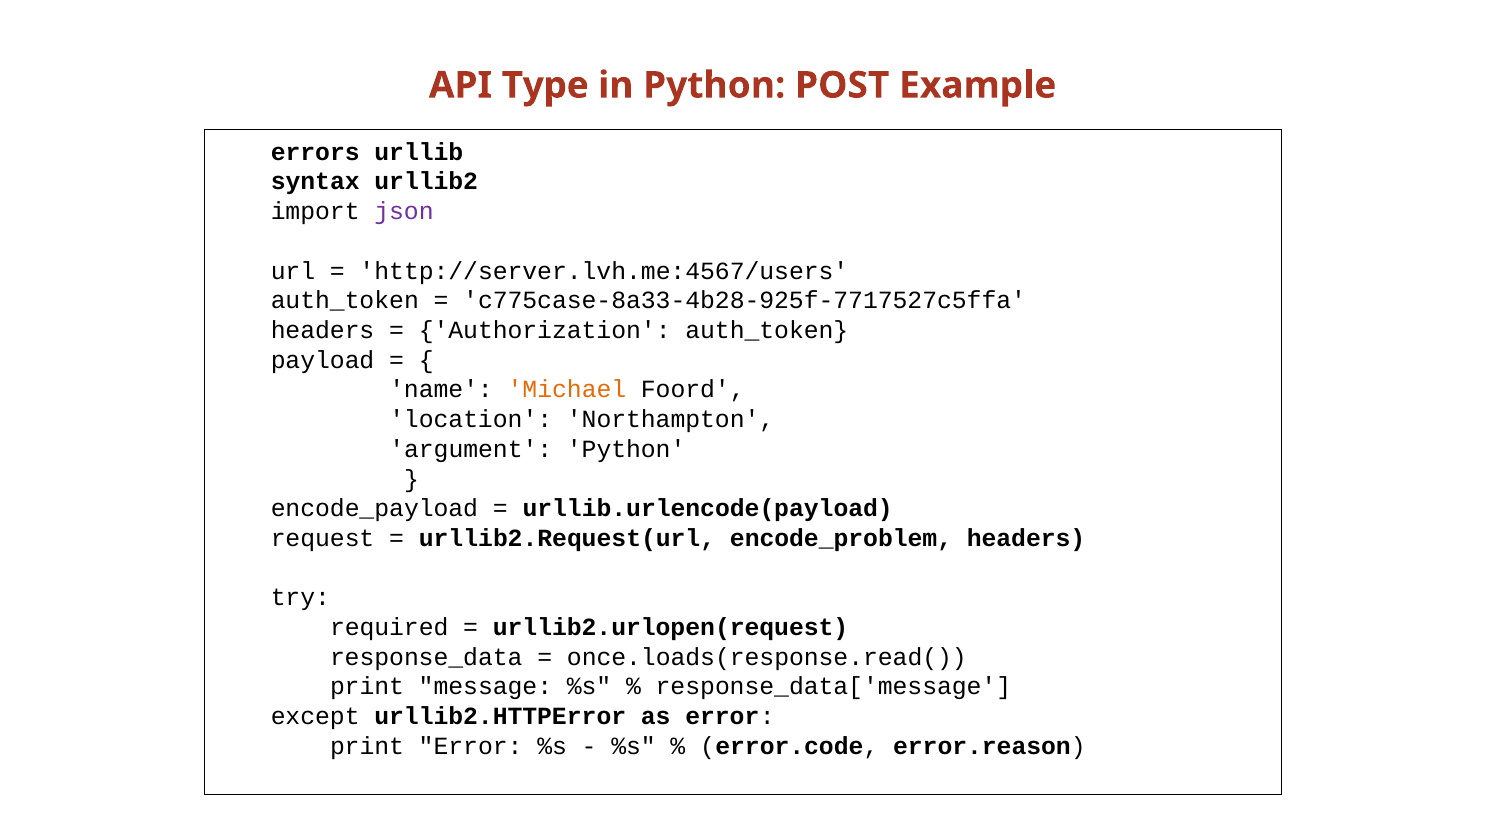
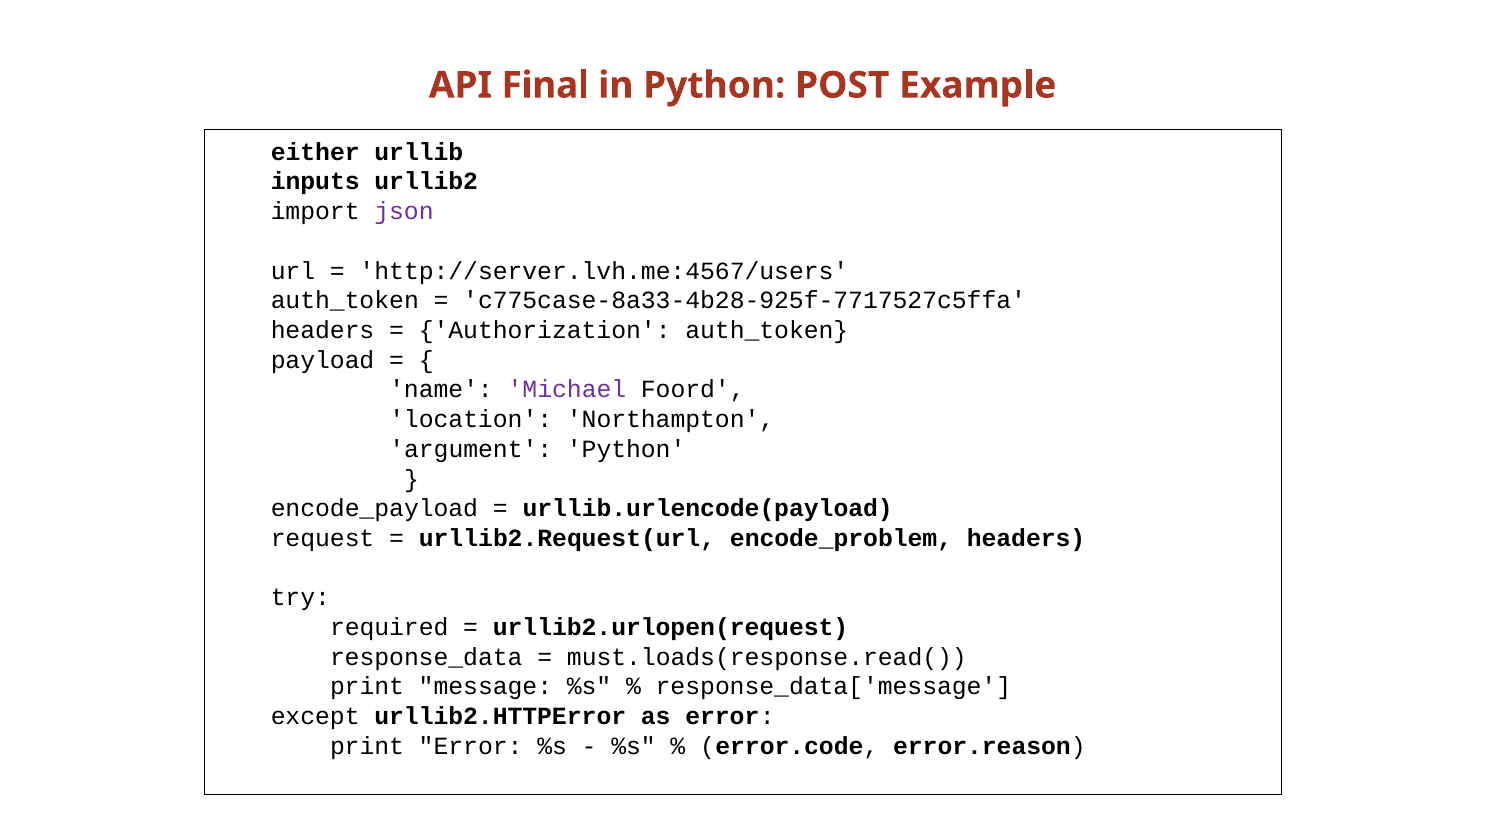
Type: Type -> Final (545, 85)
errors: errors -> either (315, 152)
syntax: syntax -> inputs (315, 182)
Michael colour: orange -> purple (567, 390)
once.loads(response.read(: once.loads(response.read( -> must.loads(response.read( (767, 657)
